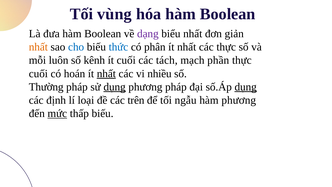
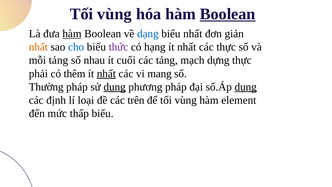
Boolean underline: none -> present (228, 14)
hàm underline: none -> present (72, 34)
dạng colour: purple -> blue (148, 34)
thức colour: blue -> purple (118, 47)
phân: phân -> hạng (155, 47)
mỗi luôn: luôn -> tảng (58, 60)
kênh: kênh -> nhau (94, 60)
các tách: tách -> tảng (167, 60)
phần: phần -> dựng (218, 60)
cuối: cuối -> phải (38, 74)
hoán: hoán -> thêm (75, 74)
nhiều: nhiều -> mang (160, 74)
để tối ngẫu: ngẫu -> vùng (186, 100)
hàm phương: phương -> element (239, 100)
mức underline: present -> none (57, 113)
